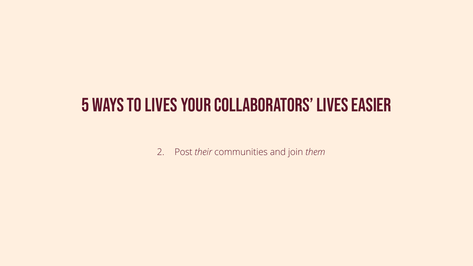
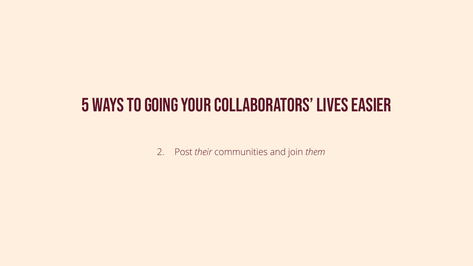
to lives: lives -> going (161, 105)
